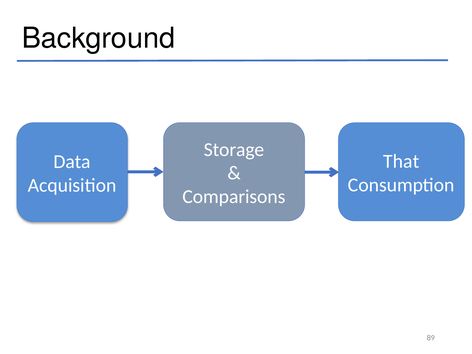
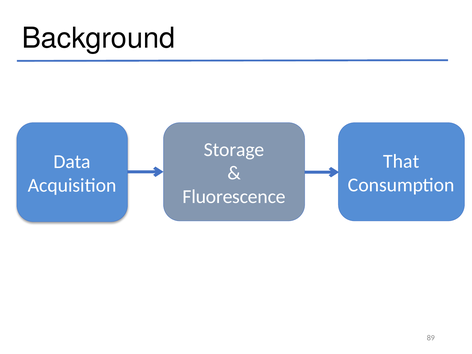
Comparisons: Comparisons -> Fluorescence (234, 197)
